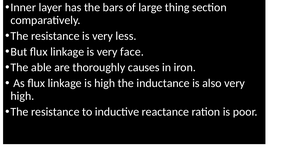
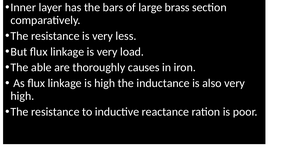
thing: thing -> brass (177, 7)
face: face -> load (132, 52)
